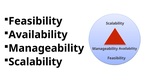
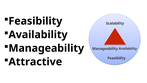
Scalability: Scalability -> Attractive (35, 62)
